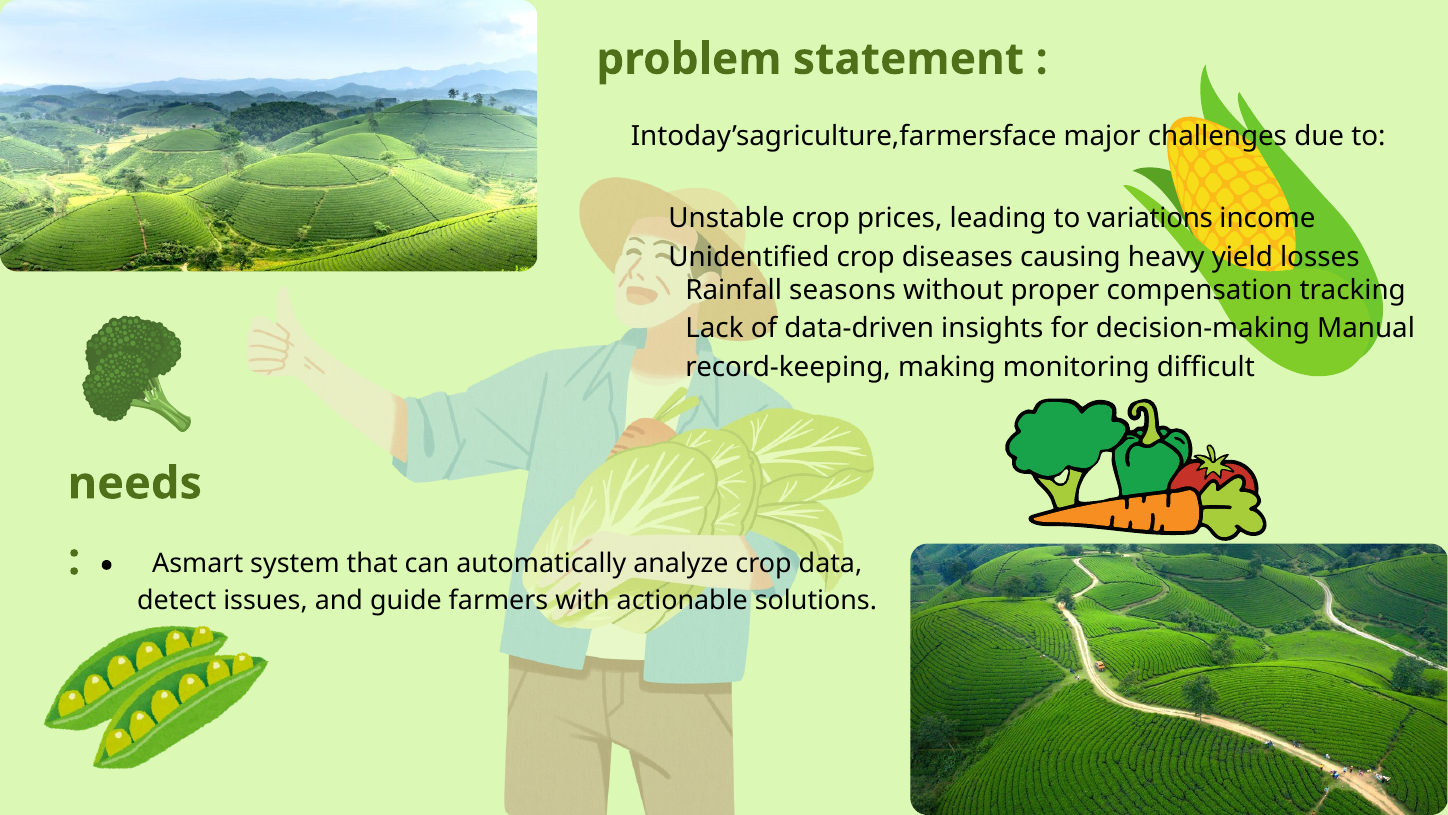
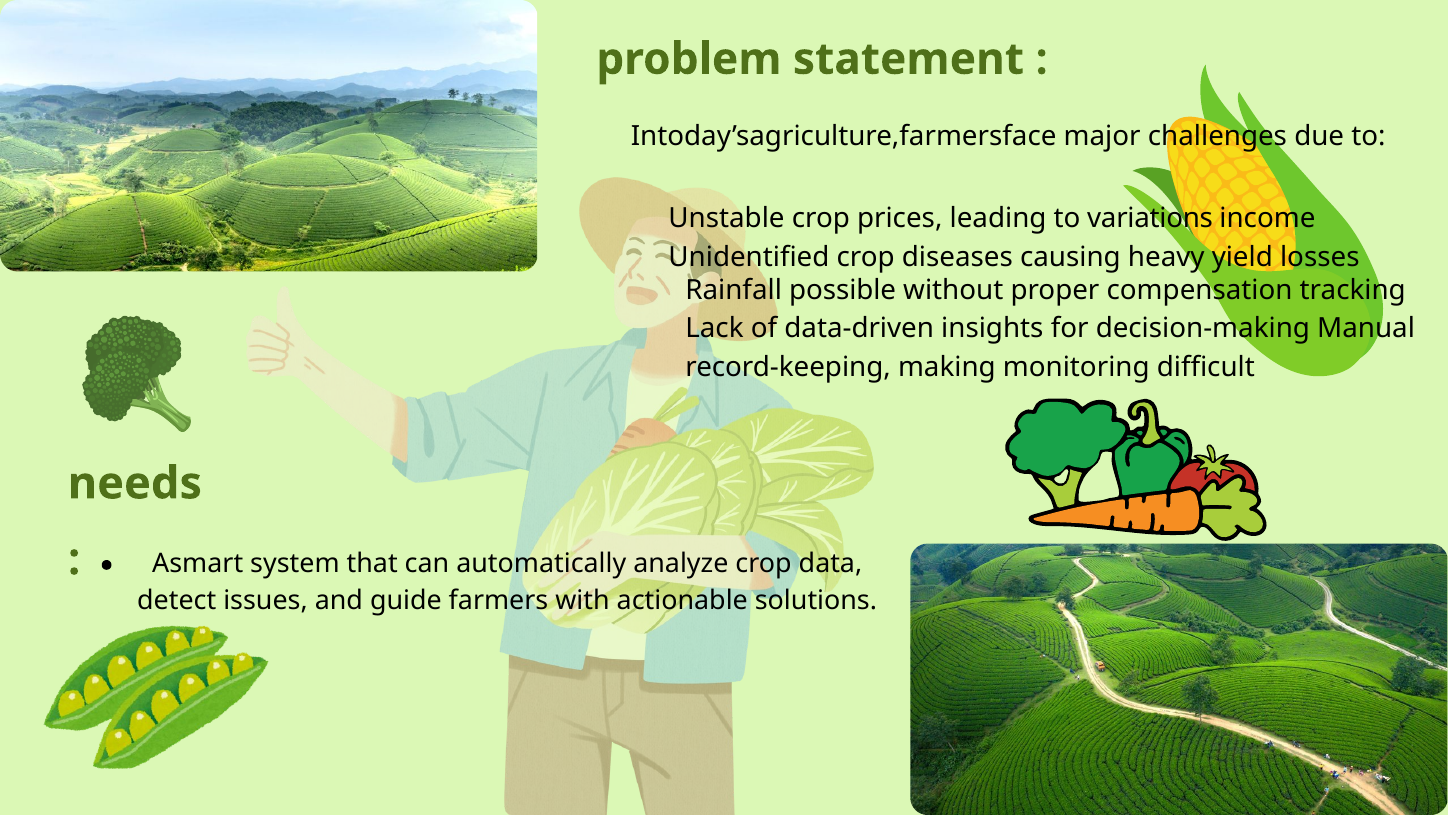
seasons: seasons -> possible (843, 290)
